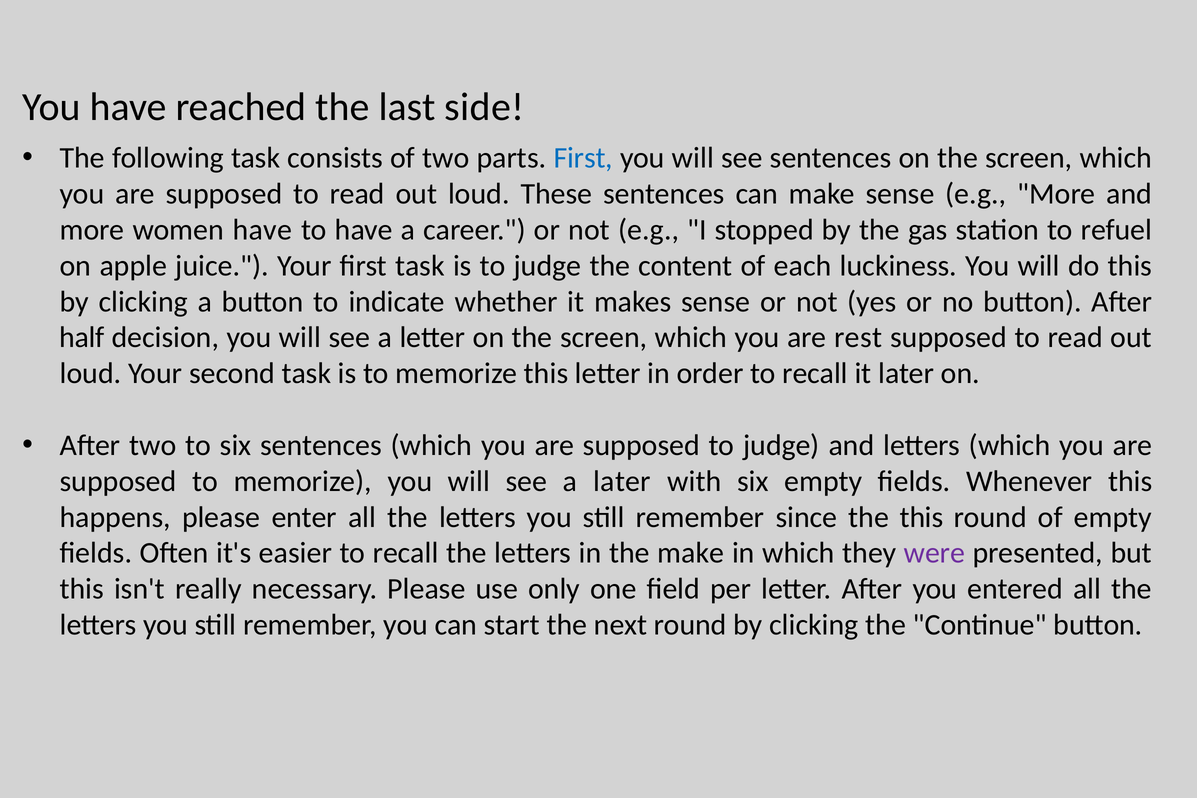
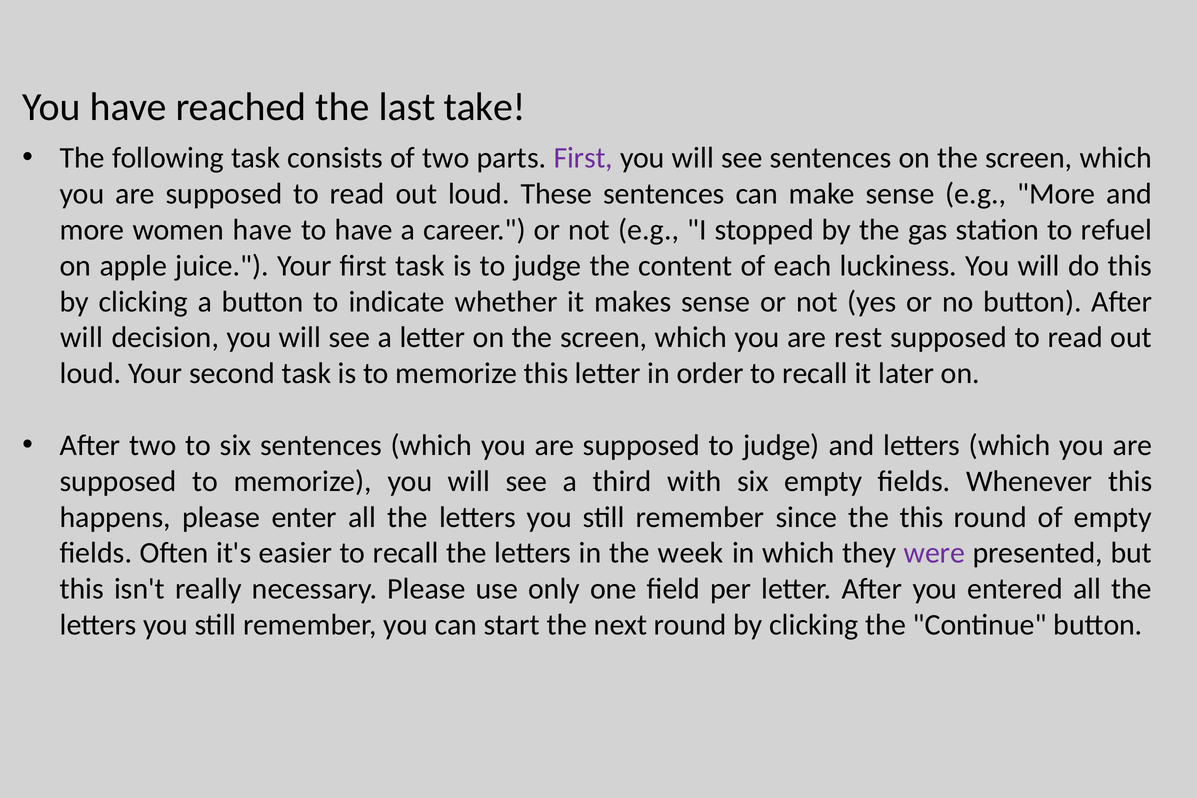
side: side -> take (485, 107)
First colour: blue -> purple (583, 158)
half: half -> will (82, 338)
a later: later -> third (622, 481)
the make: make -> week (691, 553)
